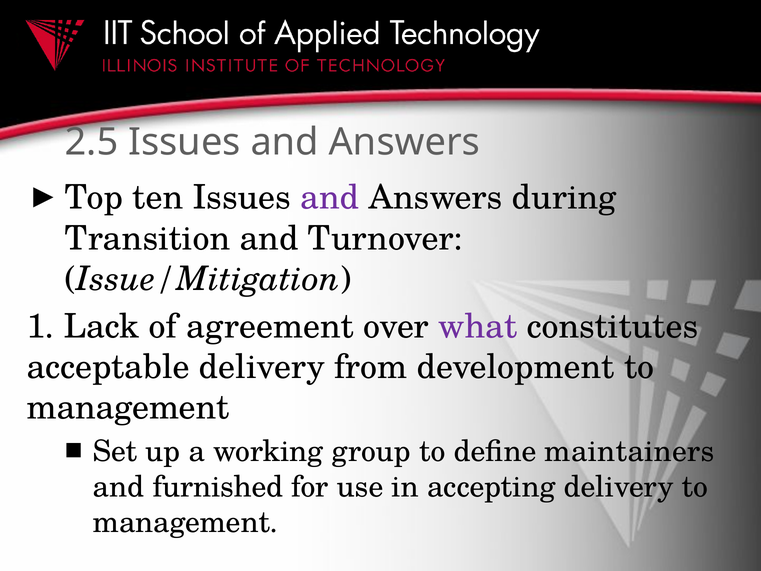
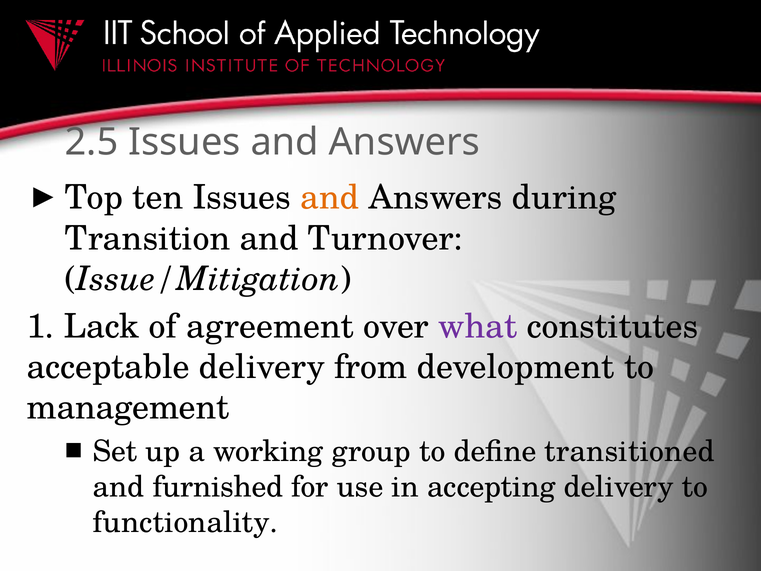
and colour: purple -> orange (330, 198)
maintainers: maintainers -> transitioned (630, 451)
management: management -> functionality (185, 522)
